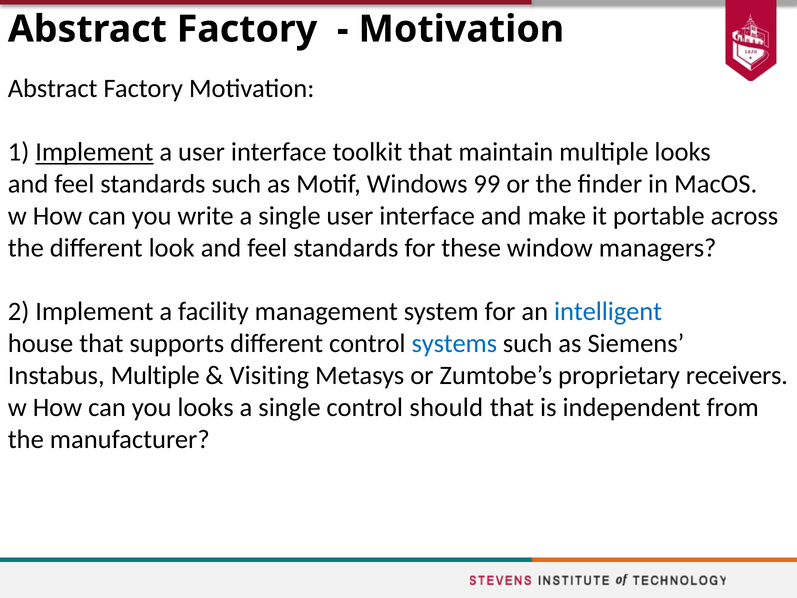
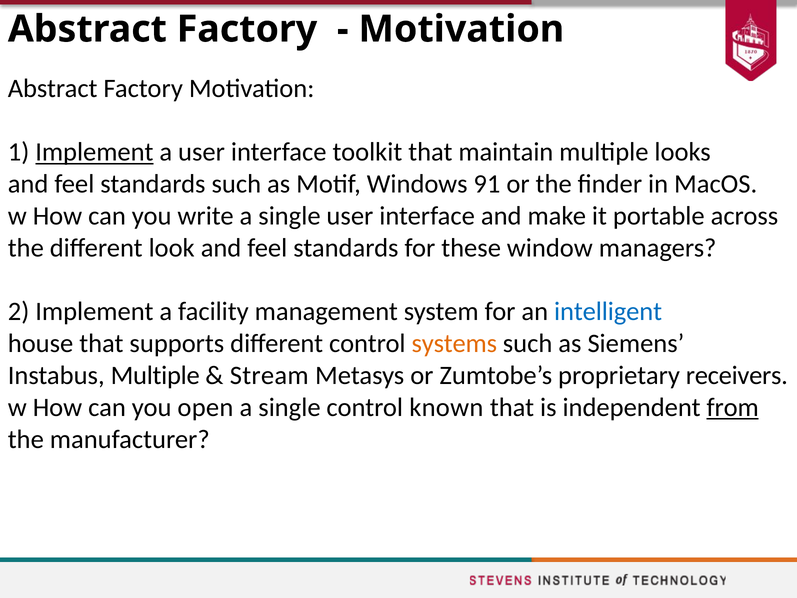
99: 99 -> 91 (487, 184)
systems colour: blue -> orange (454, 343)
Visiting: Visiting -> Stream (269, 375)
you looks: looks -> open (205, 407)
should: should -> known (446, 407)
from underline: none -> present (733, 407)
